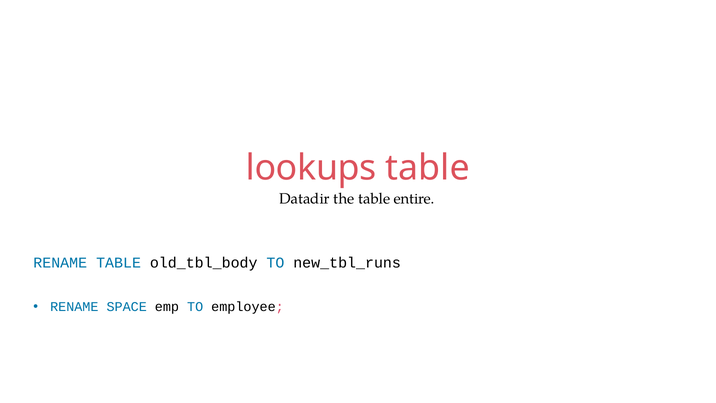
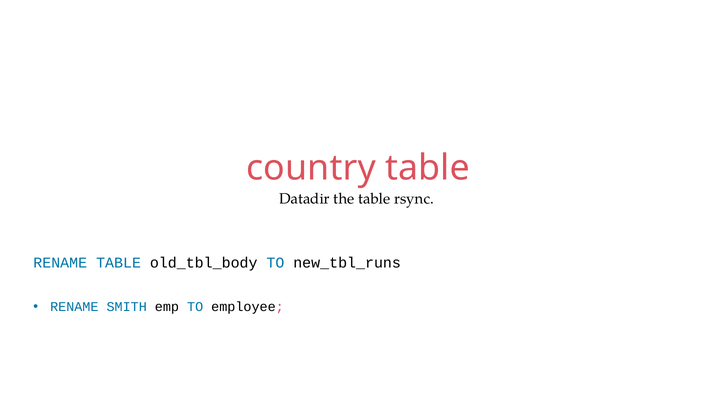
lookups: lookups -> country (311, 168)
entire: entire -> rsync (414, 199)
SPACE: SPACE -> SMITH (127, 307)
